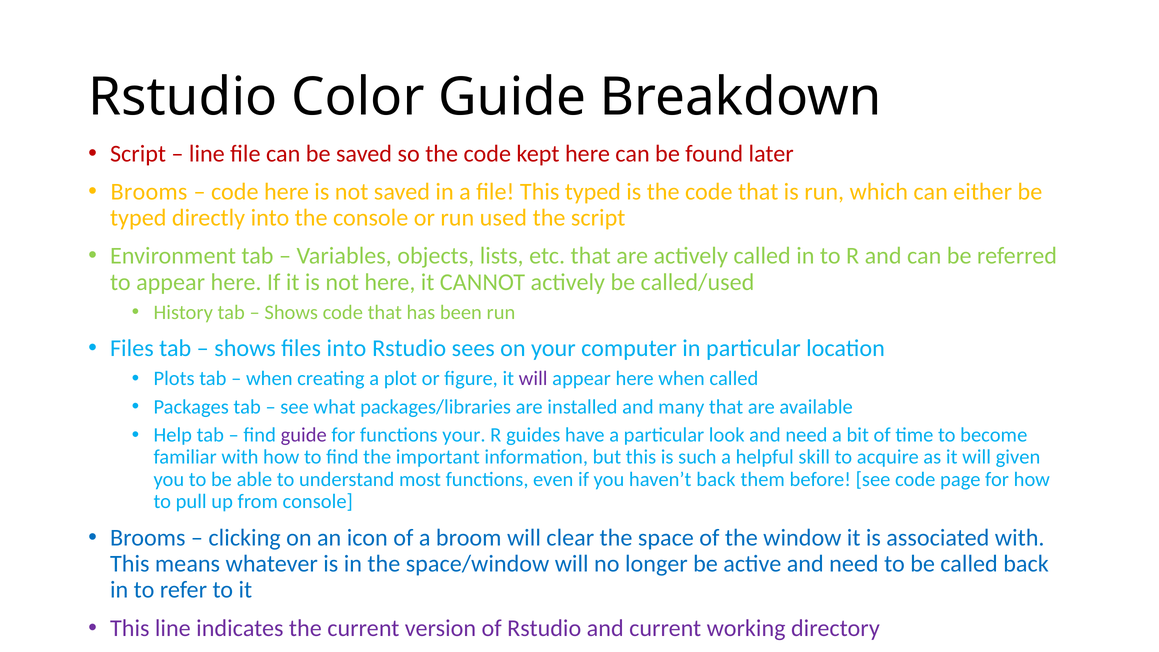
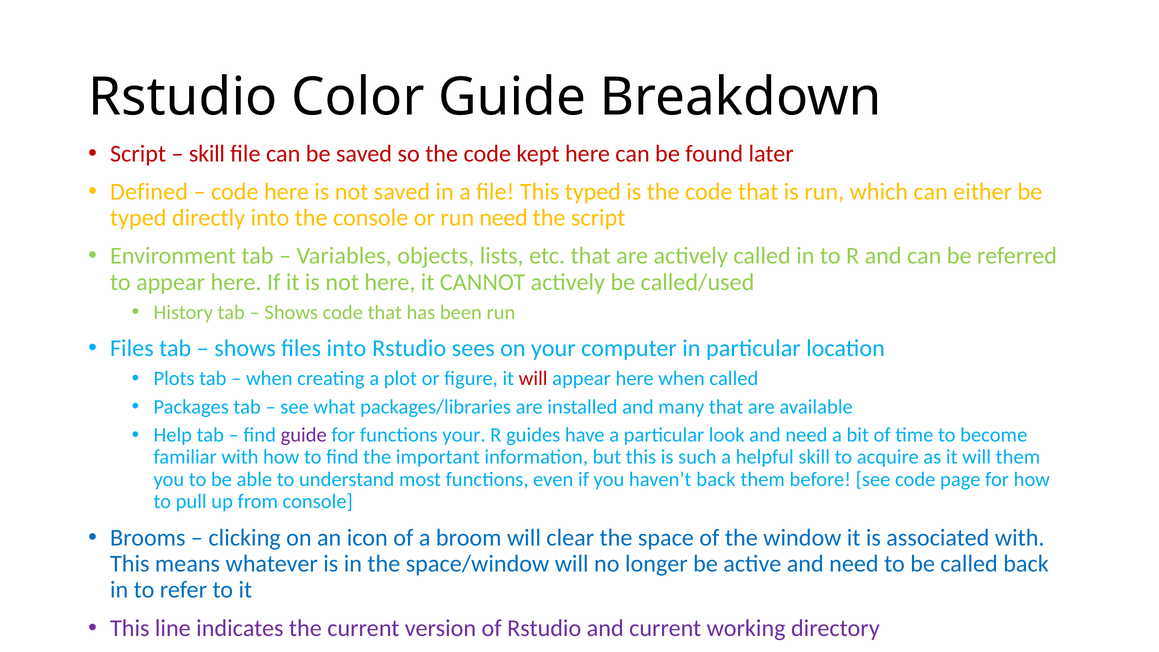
line: line -> skill (207, 154)
Brooms: Brooms -> Defined (149, 192)
run used: used -> need (504, 218)
will colour: purple -> red (533, 379)
will given: given -> them (1018, 457)
